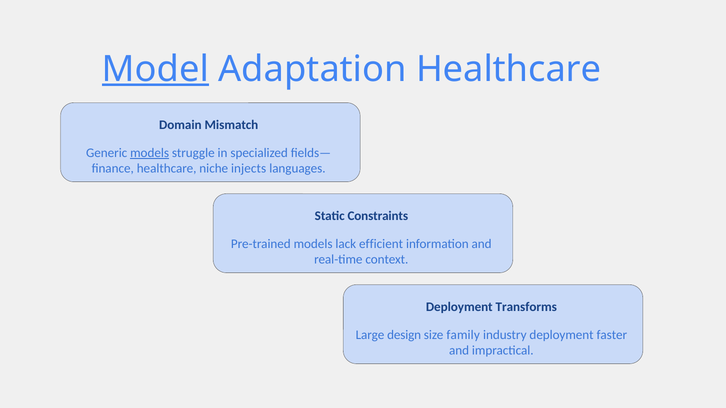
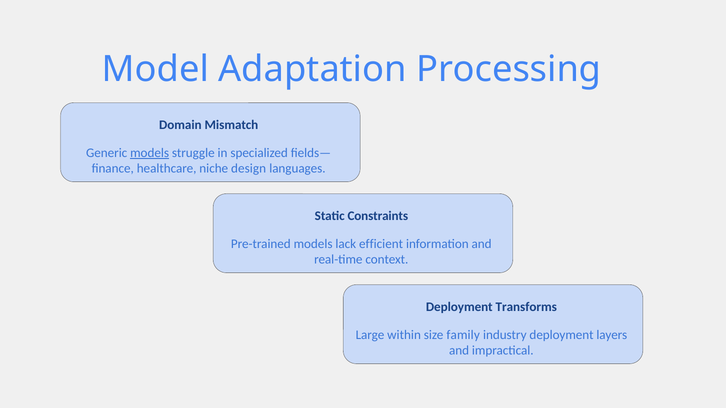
Model underline: present -> none (155, 69)
Adaptation Healthcare: Healthcare -> Processing (509, 69)
injects: injects -> design (249, 169)
design: design -> within (404, 335)
faster: faster -> layers (612, 335)
